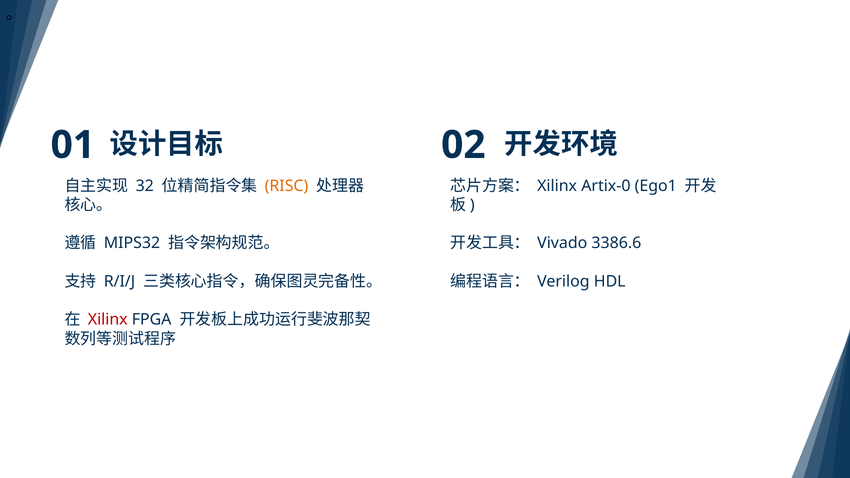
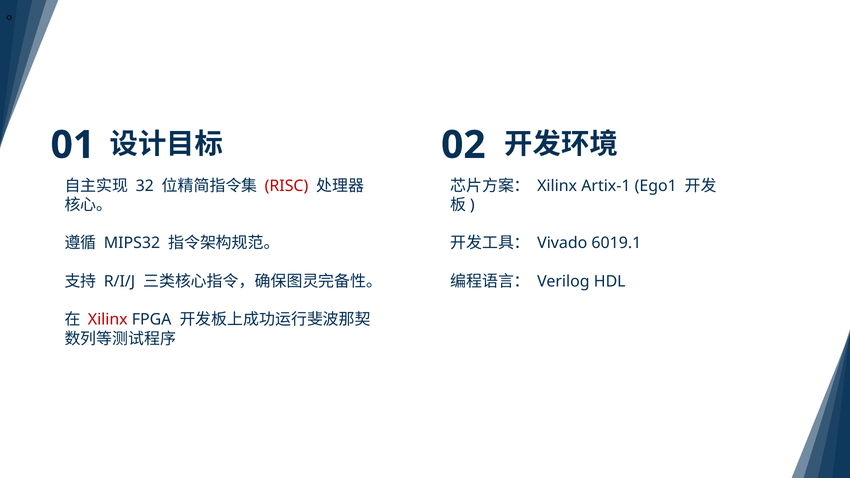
RISC colour: orange -> red (287, 186)
Artix-0: Artix-0 -> Artix-1 (606, 186)
3386.6: 3386.6 -> 6019.1 (616, 243)
